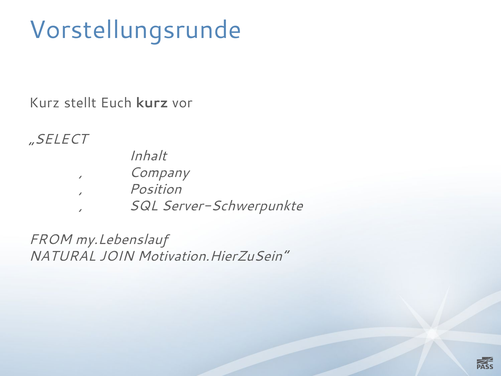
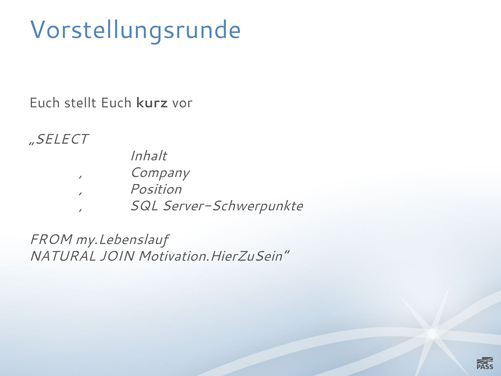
Kurz: Kurz -> Euch (45, 103)
